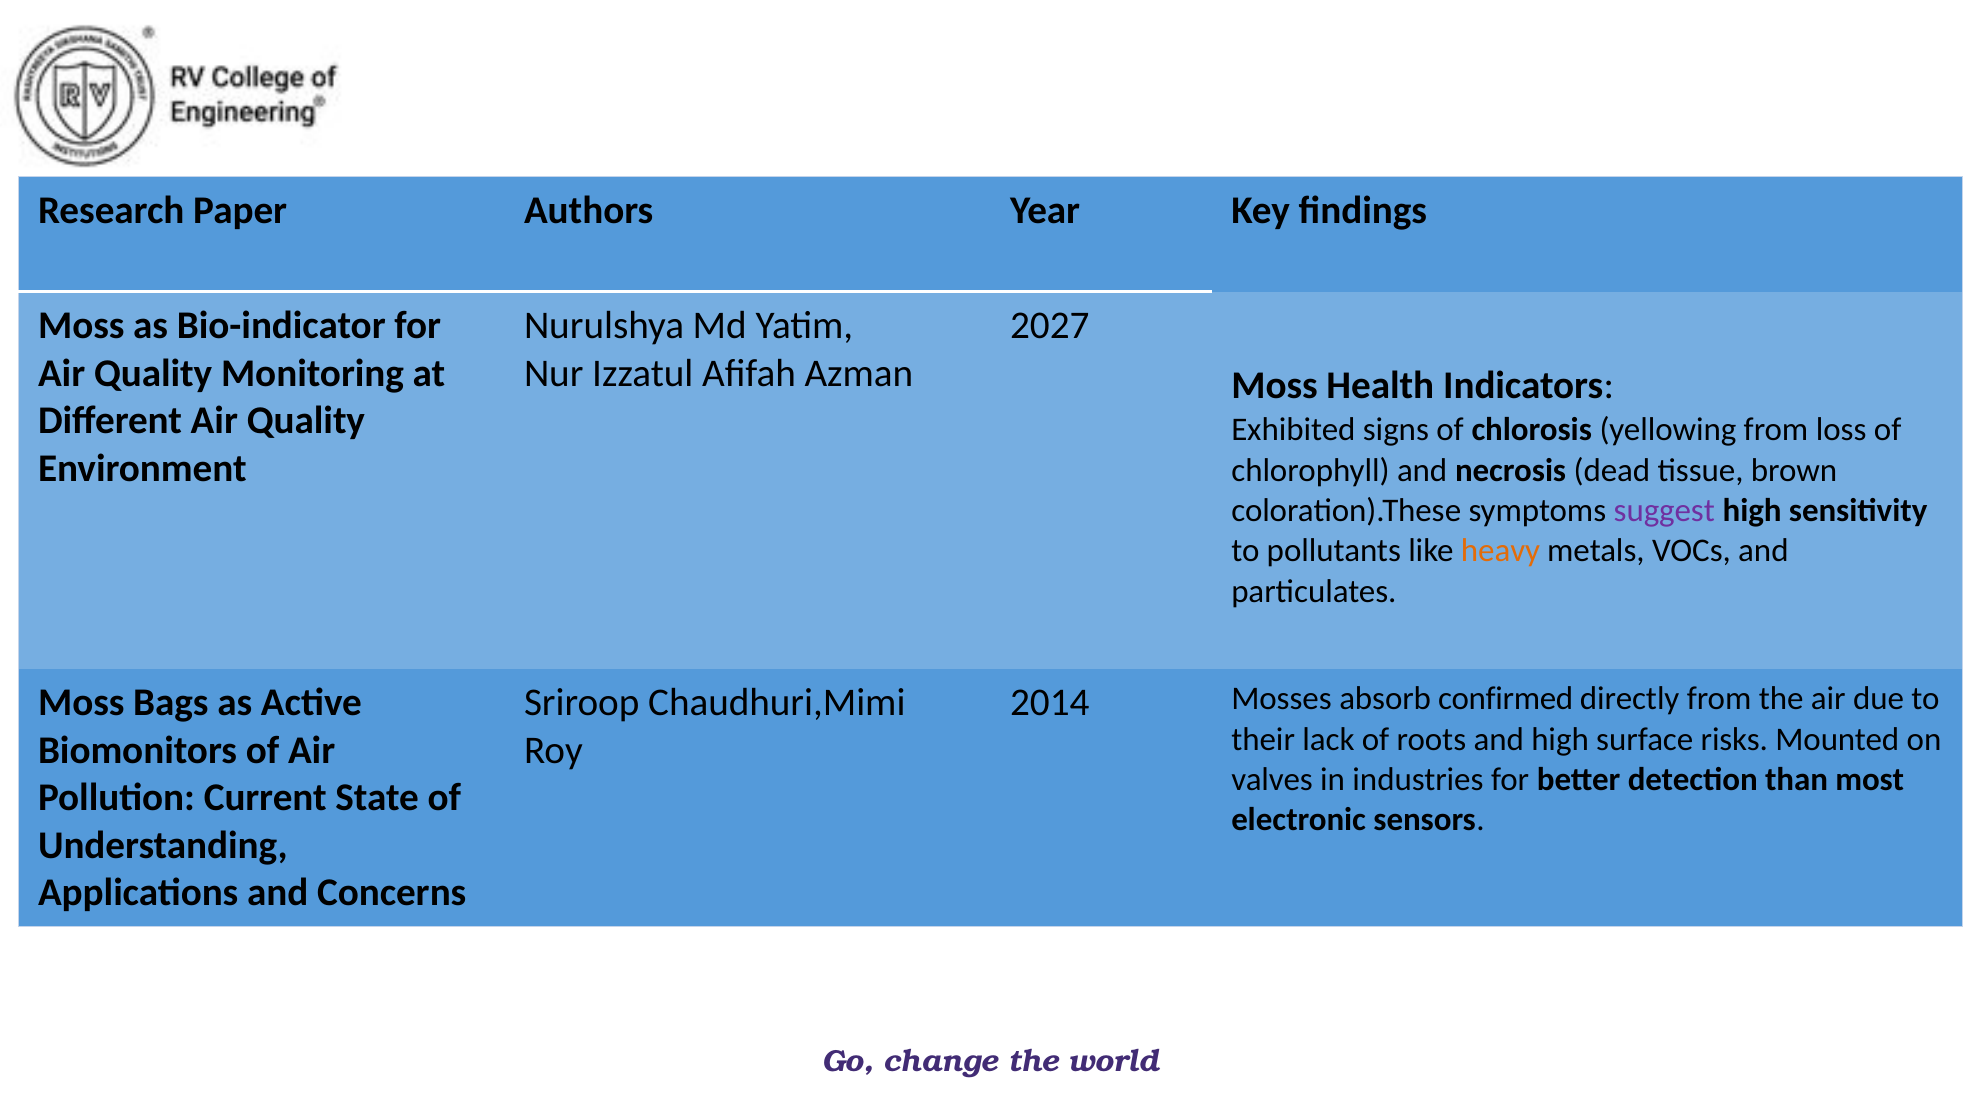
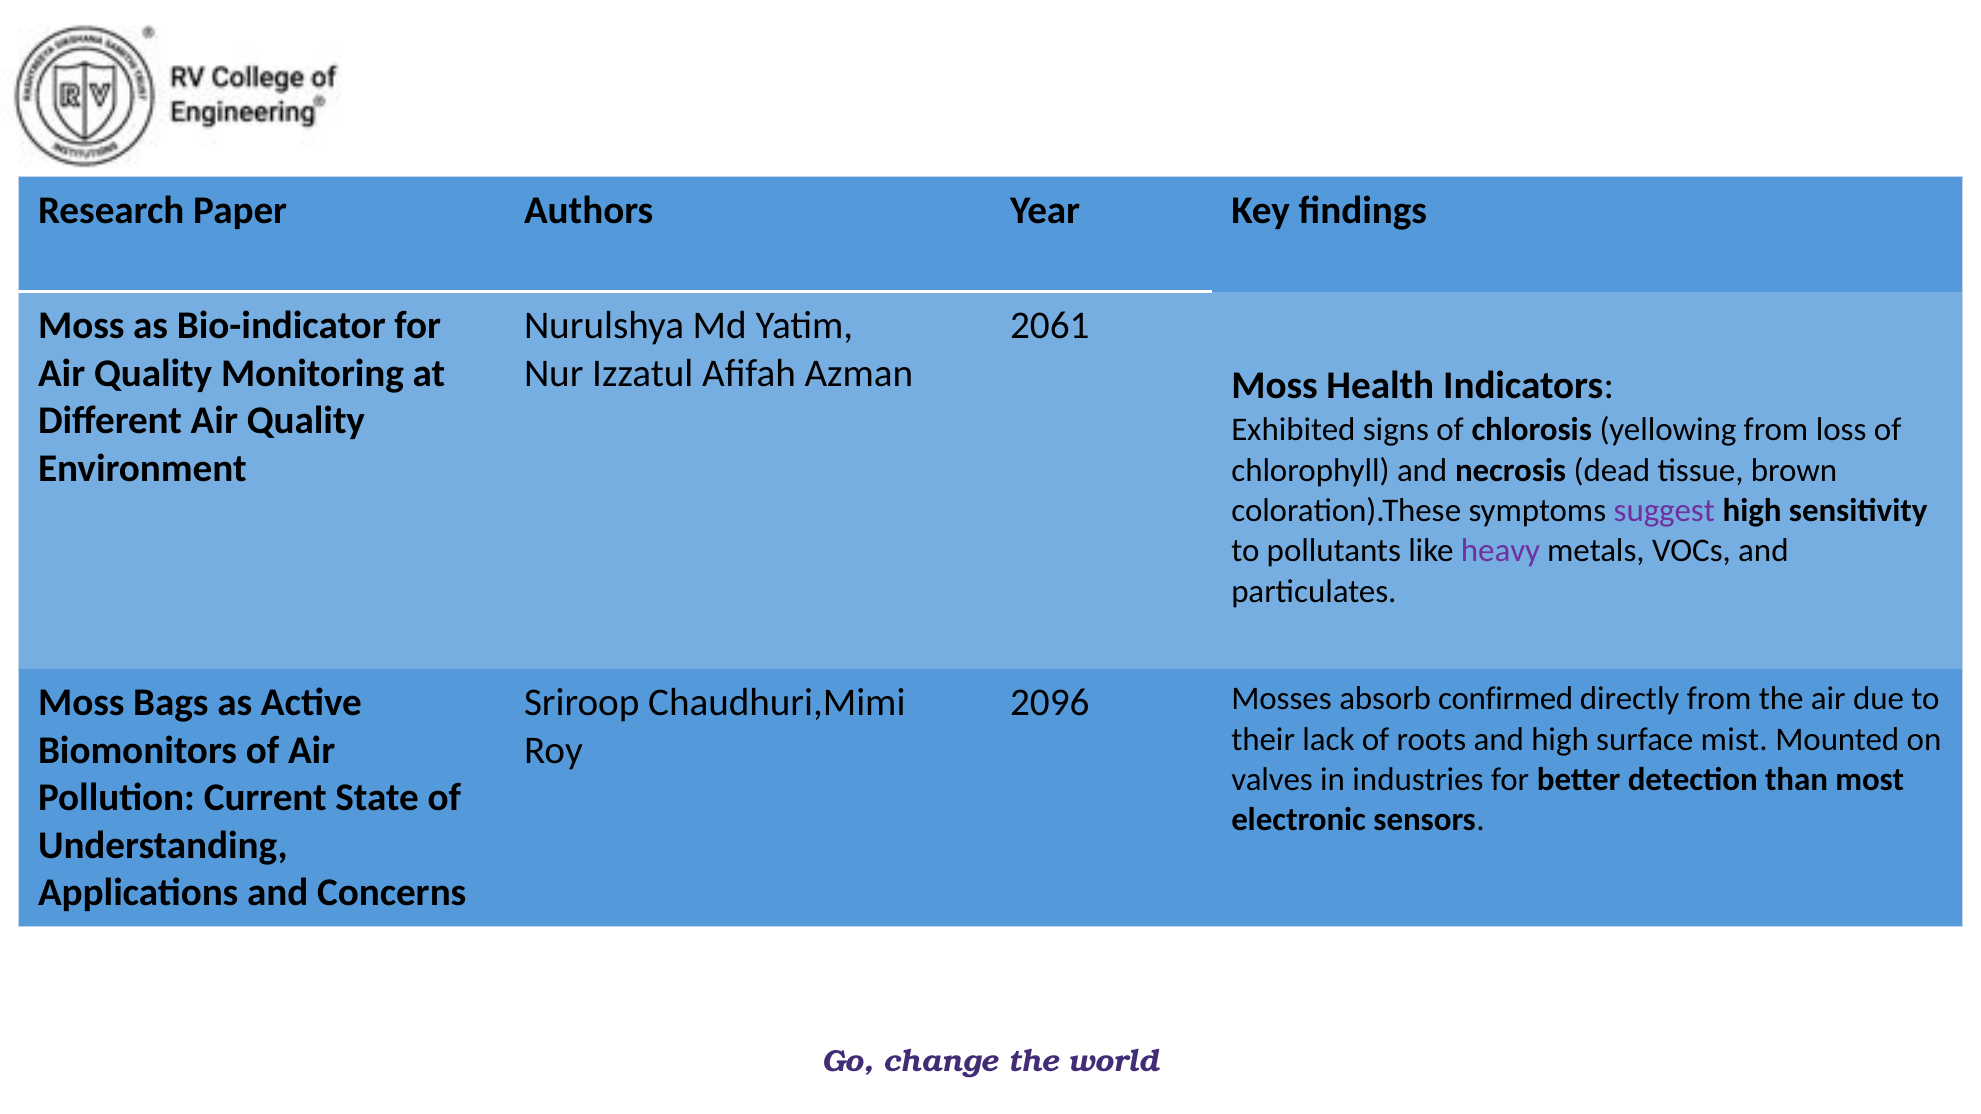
2027: 2027 -> 2061 (1050, 326)
heavy colour: orange -> purple (1500, 551)
2014: 2014 -> 2096 (1050, 703)
risks: risks -> mist (1734, 740)
